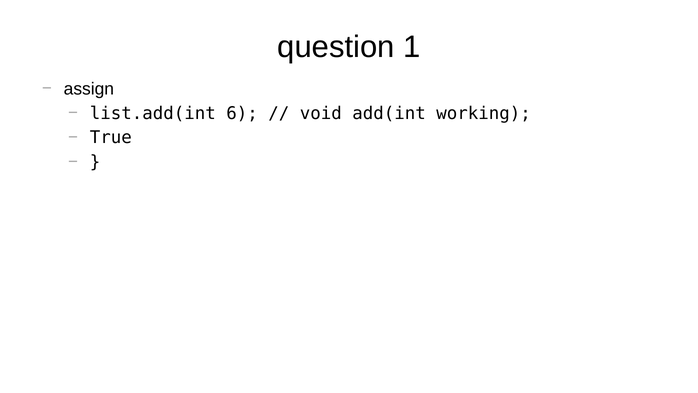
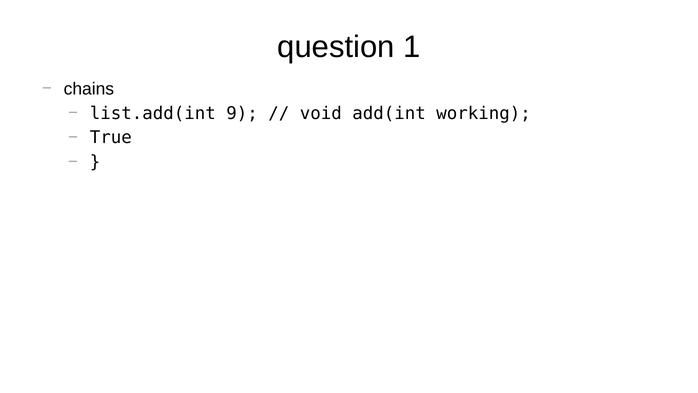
assign: assign -> chains (89, 89)
6: 6 -> 9 (242, 113)
